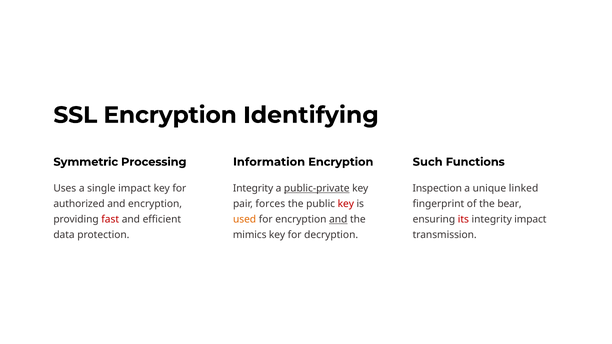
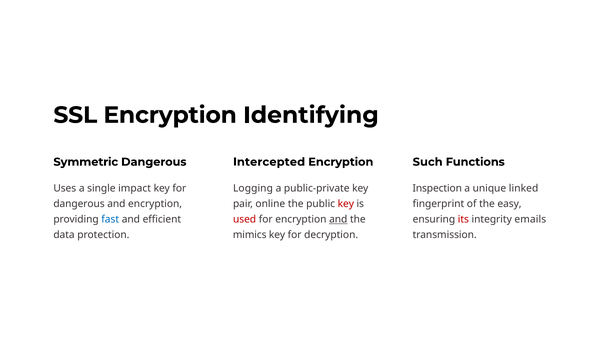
Symmetric Processing: Processing -> Dangerous (154, 162)
Information: Information -> Intercepted (269, 162)
Integrity: Integrity -> Logging (253, 189)
public-private underline: present -> none (317, 189)
authorized: authorized -> dangerous (79, 204)
forces: forces -> online (270, 204)
bear: bear -> easy (510, 204)
fast colour: red -> blue (110, 220)
used colour: orange -> red (245, 220)
integrity impact: impact -> emails (530, 220)
